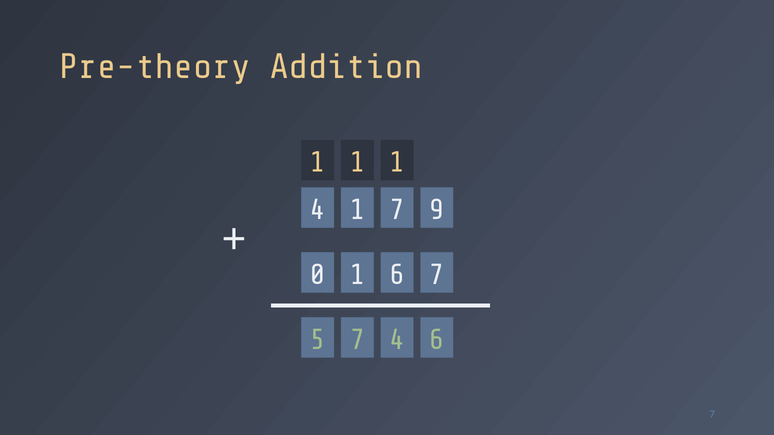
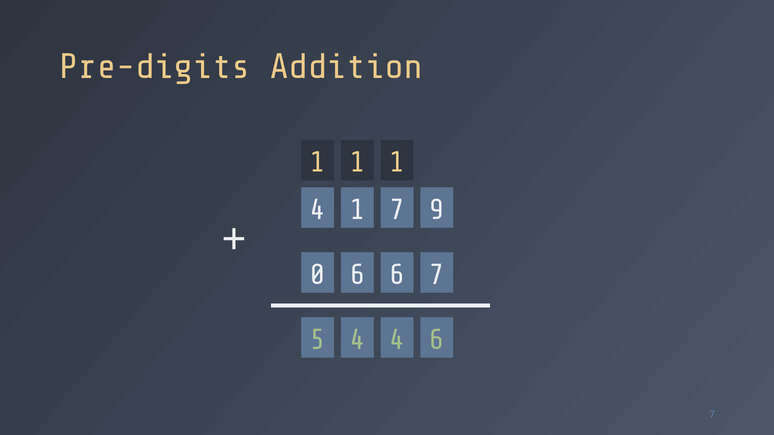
Pre-theory: Pre-theory -> Pre-digits (155, 67)
0 1: 1 -> 6 (357, 275)
5 7: 7 -> 4 (357, 340)
